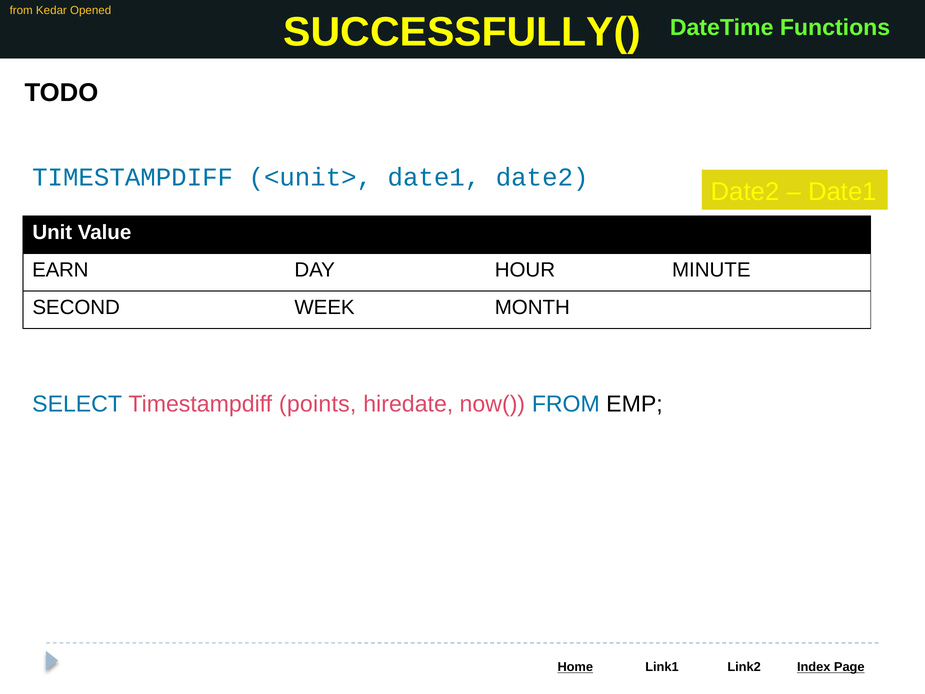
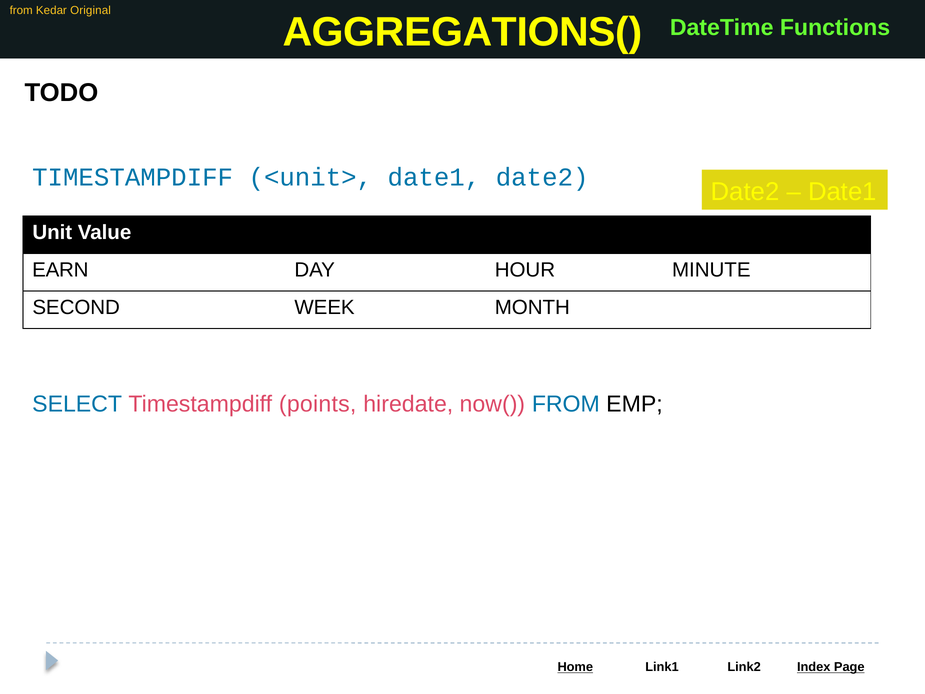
Opened: Opened -> Original (91, 10)
SUCCESSFULLY(: SUCCESSFULLY( -> AGGREGATIONS( (462, 32)
